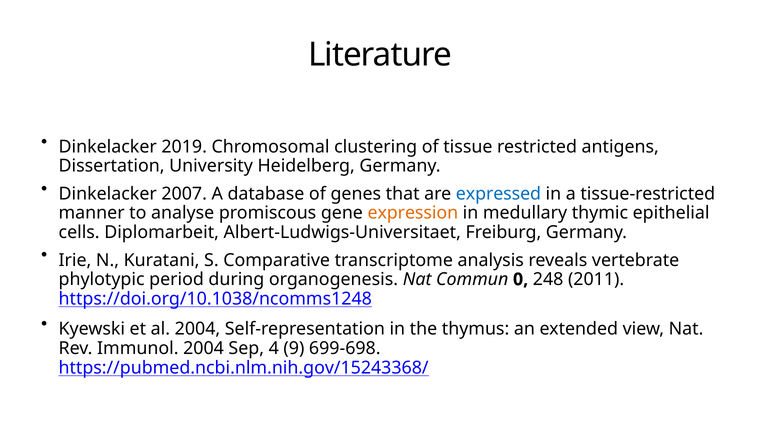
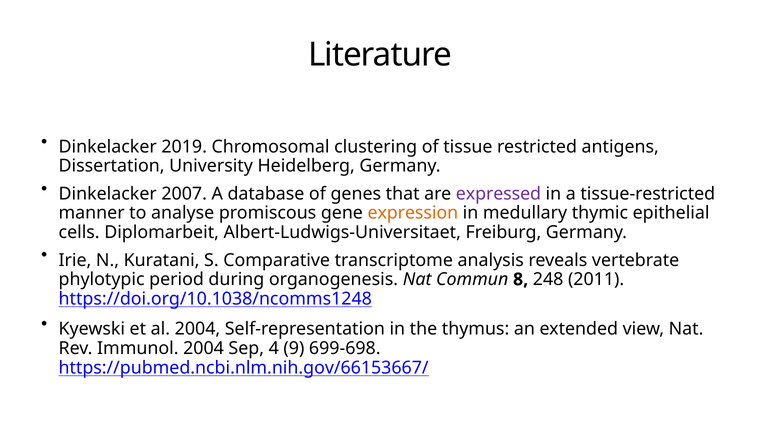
expressed colour: blue -> purple (498, 194)
0: 0 -> 8 (521, 279)
https://pubmed.ncbi.nlm.nih.gov/15243368/: https://pubmed.ncbi.nlm.nih.gov/15243368/ -> https://pubmed.ncbi.nlm.nih.gov/66153667/ (244, 367)
